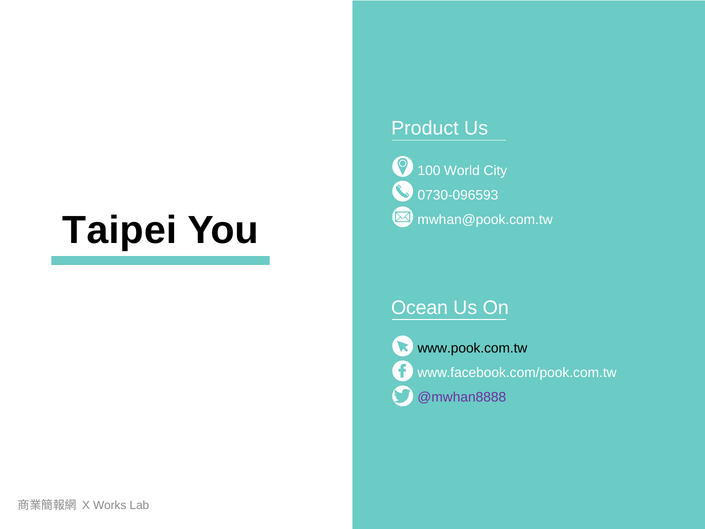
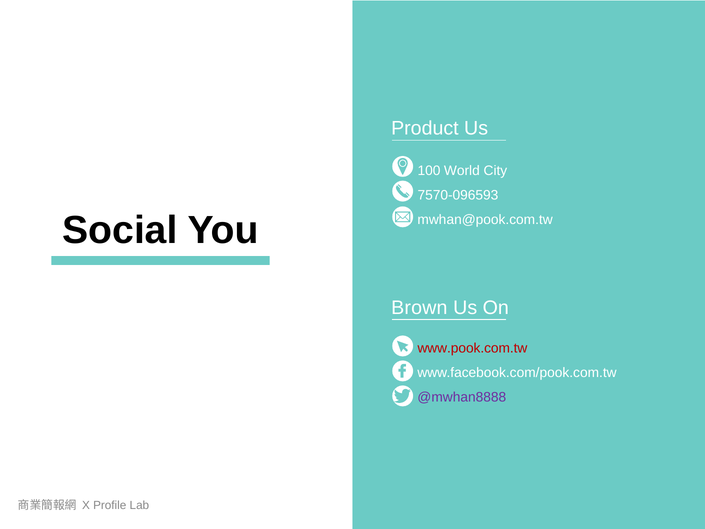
0730-096593: 0730-096593 -> 7570-096593 (458, 195)
Taipei: Taipei -> Social (120, 230)
Ocean: Ocean -> Brown (419, 308)
www.pook.com.tw colour: black -> red (472, 348)
Works: Works -> Profile (110, 505)
